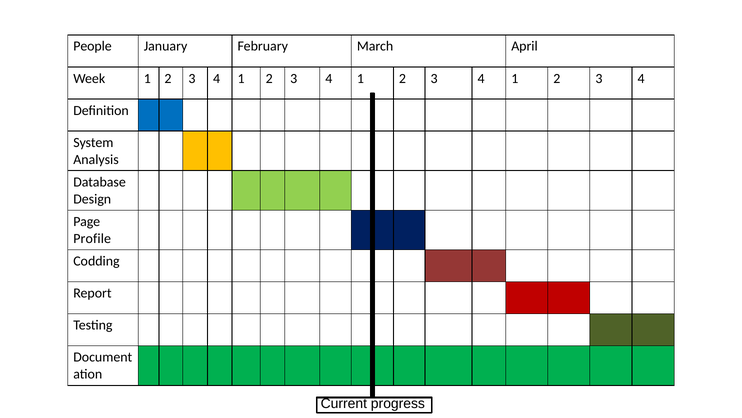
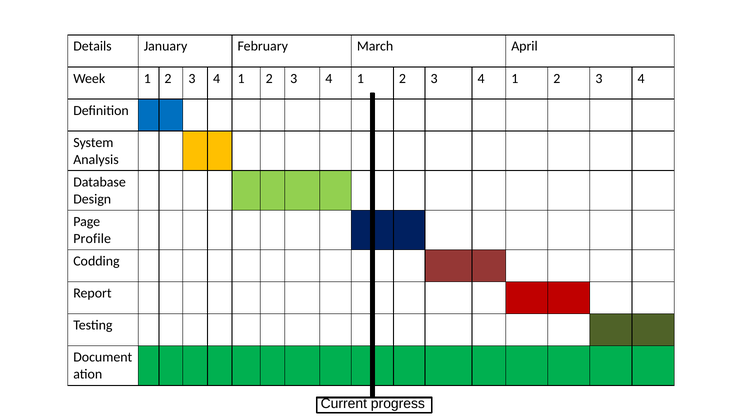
People: People -> Details (92, 46)
